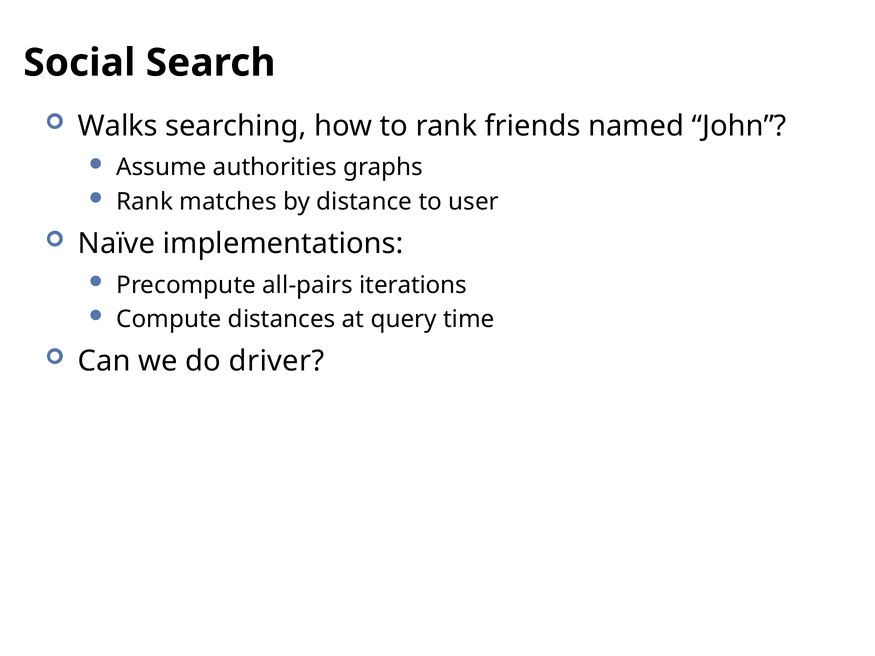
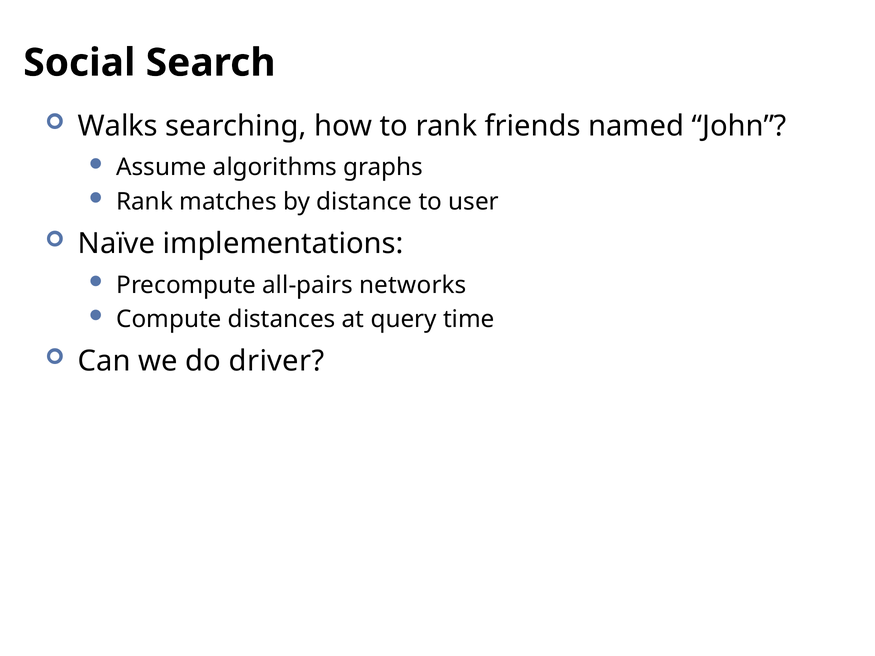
authorities: authorities -> algorithms (275, 167)
iterations: iterations -> networks (413, 285)
